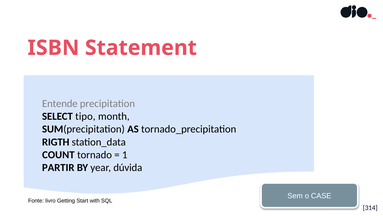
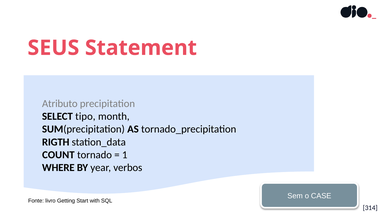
ISBN: ISBN -> SEUS (53, 48)
Entende: Entende -> Atributo (60, 103)
PARTIR: PARTIR -> WHERE (58, 167)
dúvida: dúvida -> verbos (128, 167)
